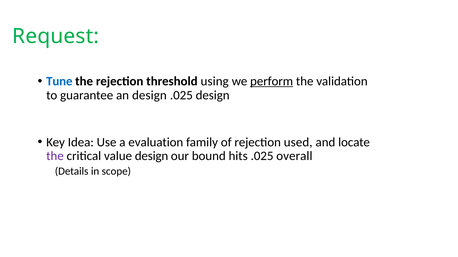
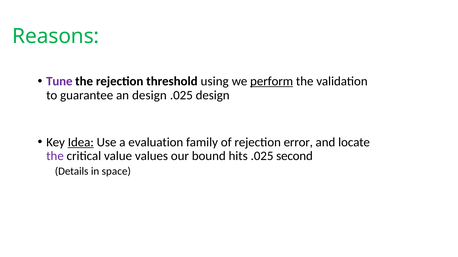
Request: Request -> Reasons (56, 36)
Tune colour: blue -> purple (59, 81)
Idea underline: none -> present (81, 143)
used: used -> error (298, 143)
value design: design -> values (151, 156)
overall: overall -> second (295, 156)
scope: scope -> space (116, 172)
